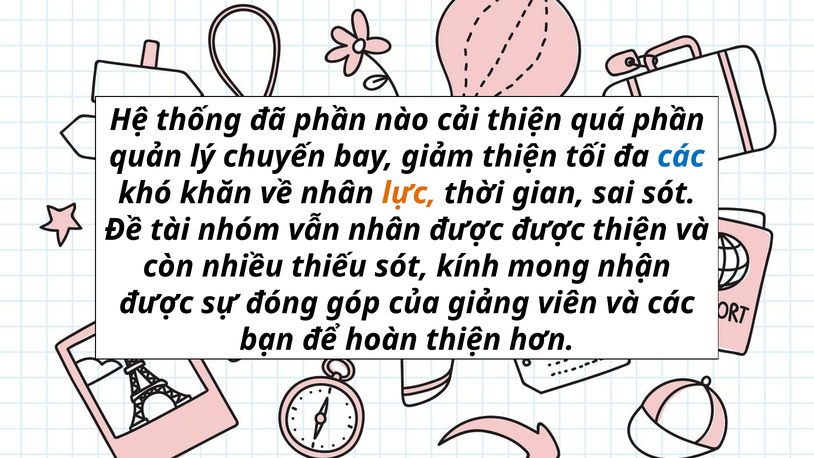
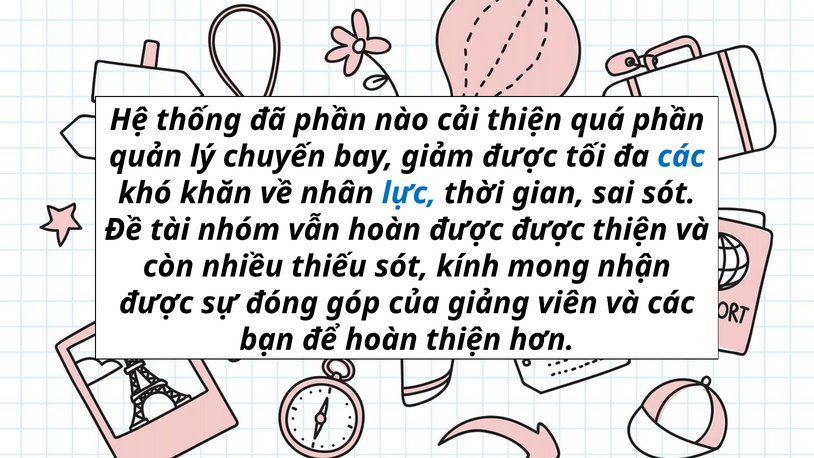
giảm thiện: thiện -> được (520, 156)
lực colour: orange -> blue (409, 193)
vẫn nhân: nhân -> hoàn (384, 230)
